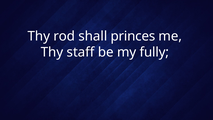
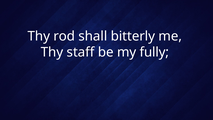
princes: princes -> bitterly (133, 36)
